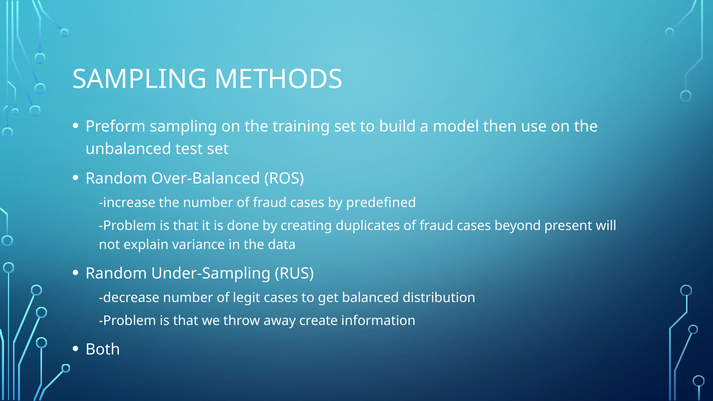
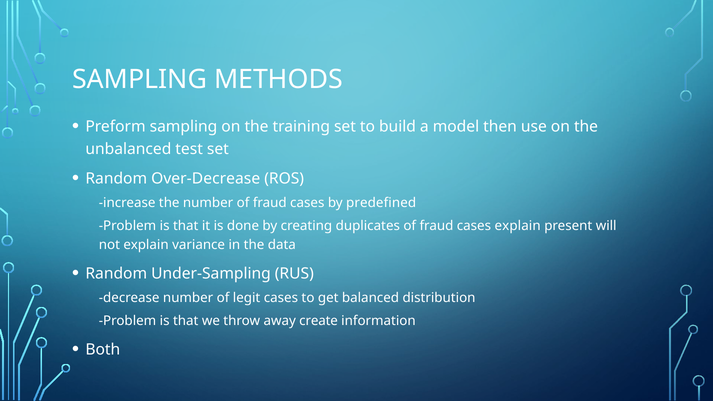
Over-Balanced: Over-Balanced -> Over-Decrease (206, 179)
cases beyond: beyond -> explain (518, 226)
